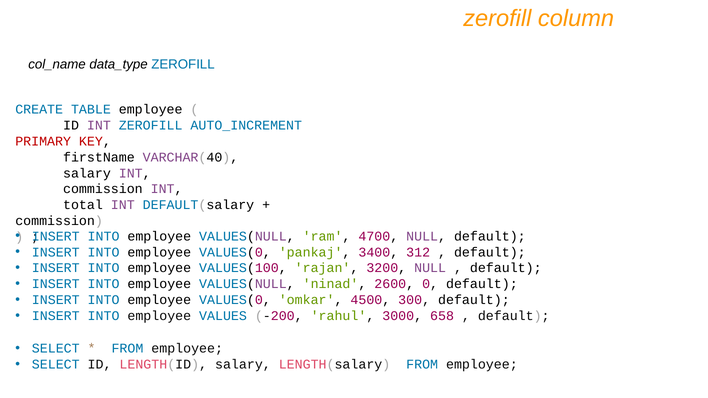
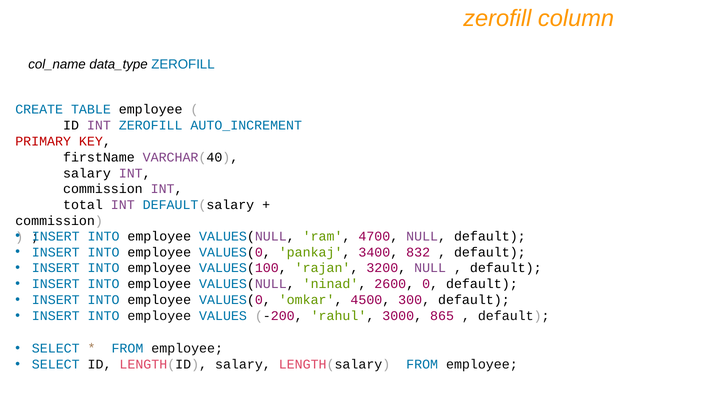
312: 312 -> 832 (418, 252)
658: 658 -> 865 (442, 316)
